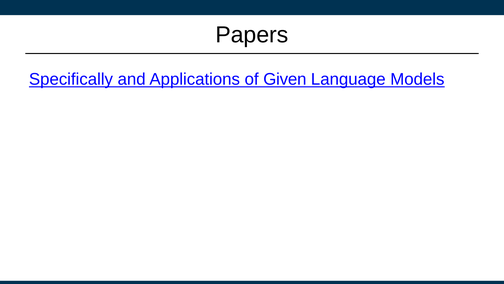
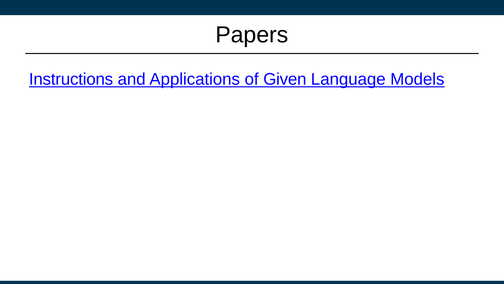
Specifically: Specifically -> Instructions (71, 79)
